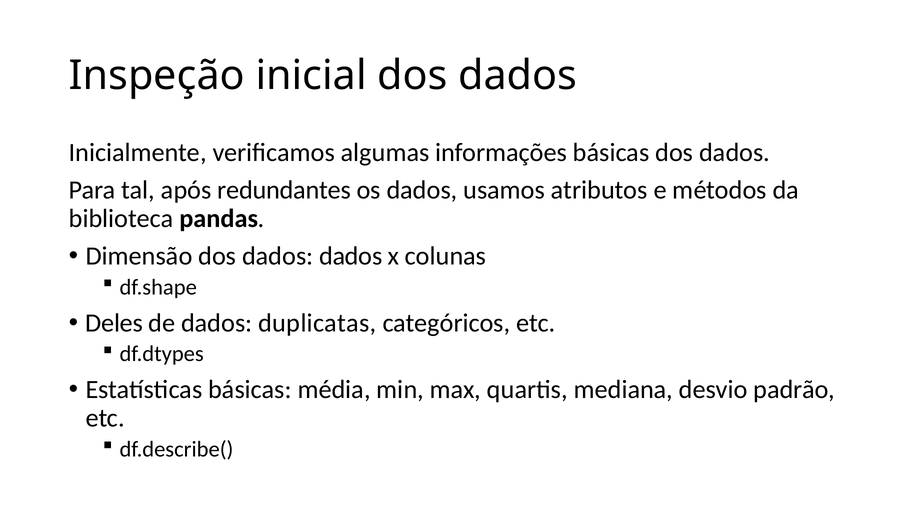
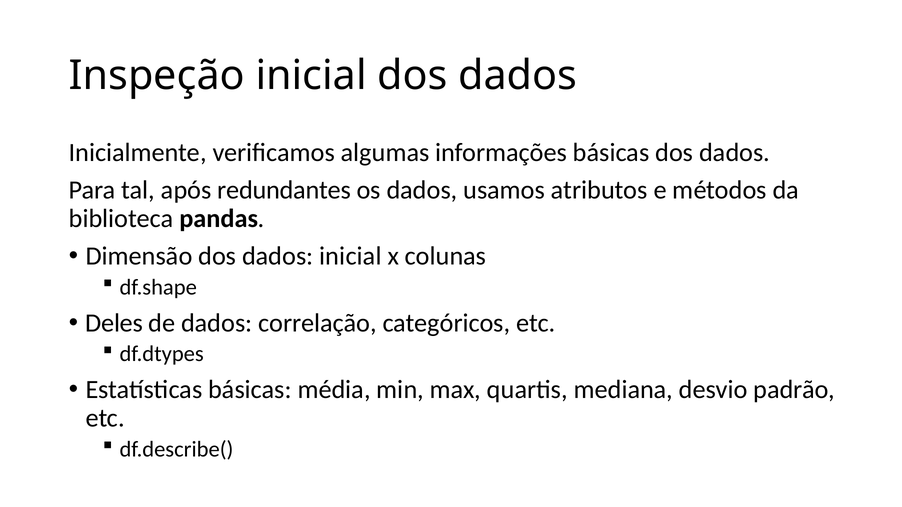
dados dados: dados -> inicial (350, 256)
duplicatas: duplicatas -> correlação (317, 323)
